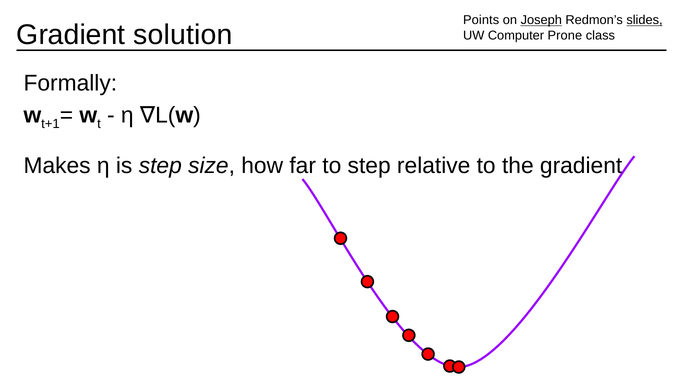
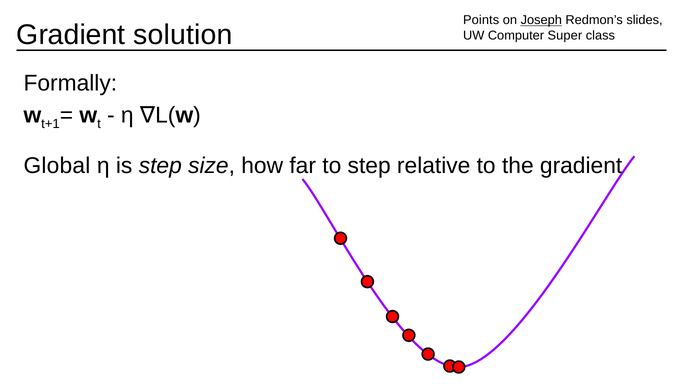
slides underline: present -> none (645, 20)
Prone: Prone -> Super (565, 36)
Makes: Makes -> Global (57, 166)
